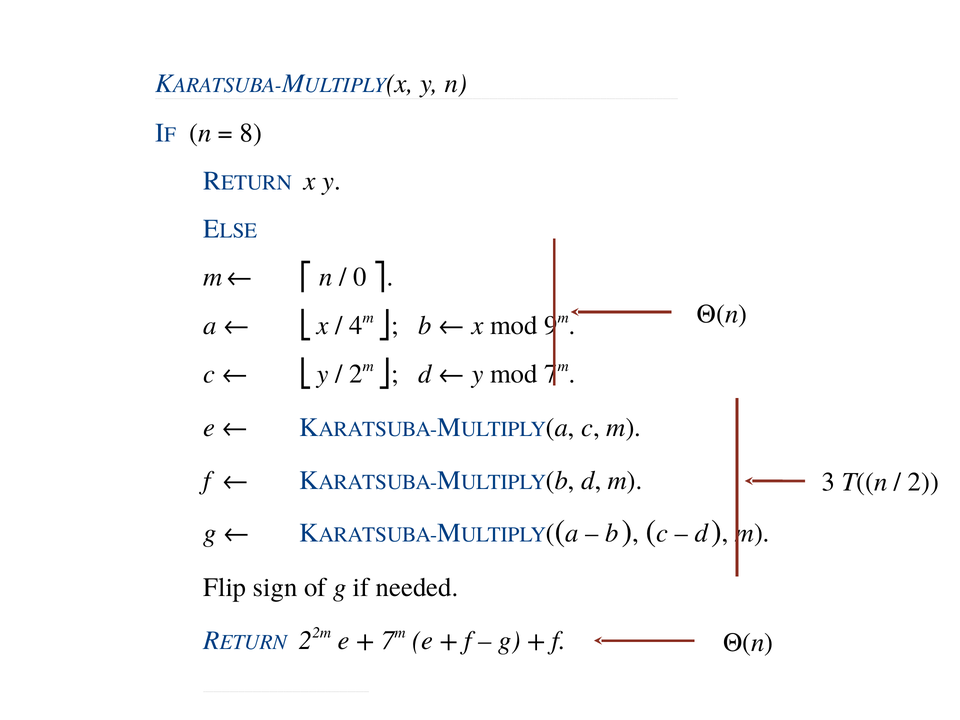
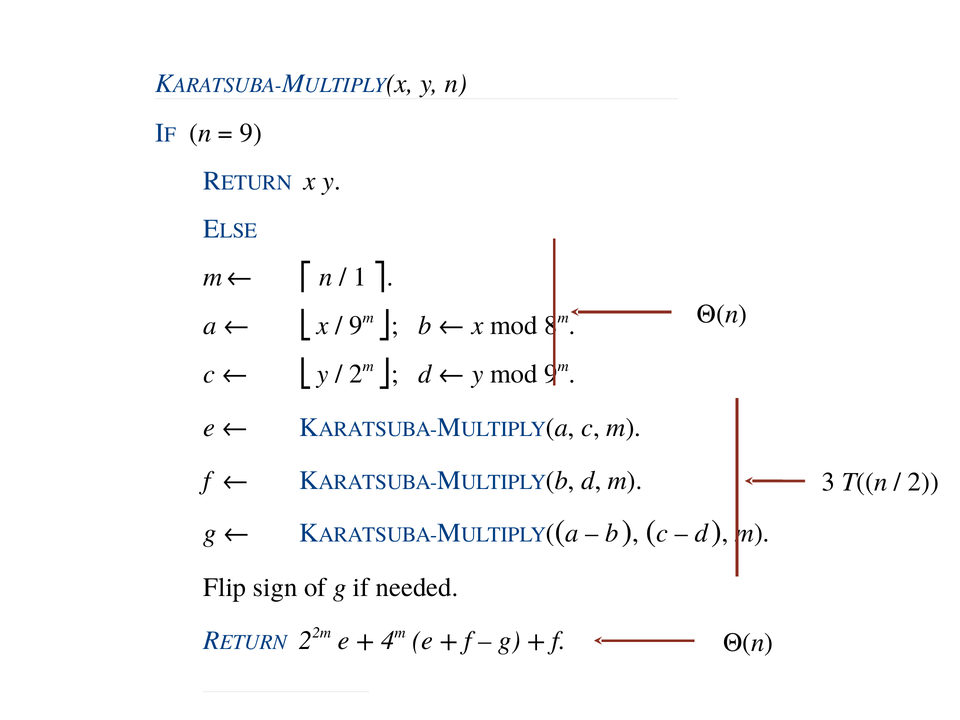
8: 8 -> 9 (251, 133)
0: 0 -> 1 (360, 277)
9: 9 -> 8 (551, 325)
4: 4 -> 9 (356, 325)
mod 7: 7 -> 9 (551, 374)
7: 7 -> 4 (388, 641)
